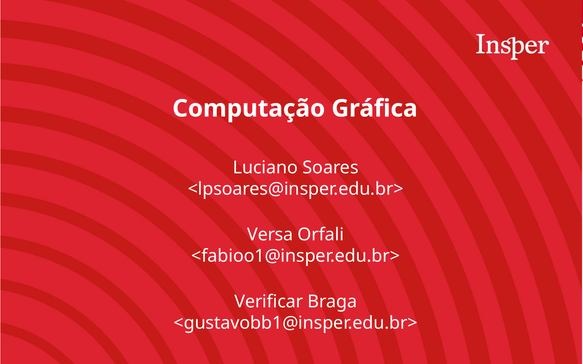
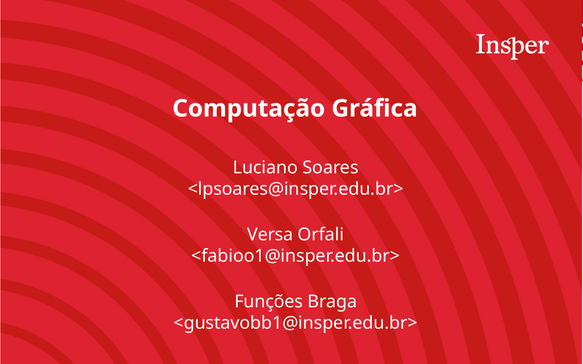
Verificar: Verificar -> Funções (269, 302)
